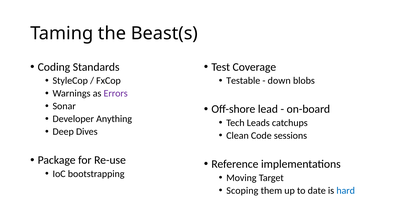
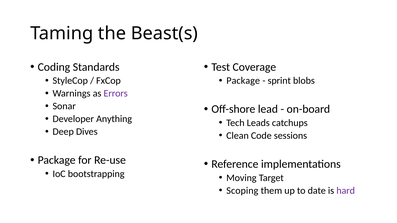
Testable: Testable -> Package (243, 81)
down: down -> sprint (279, 81)
hard colour: blue -> purple (346, 191)
